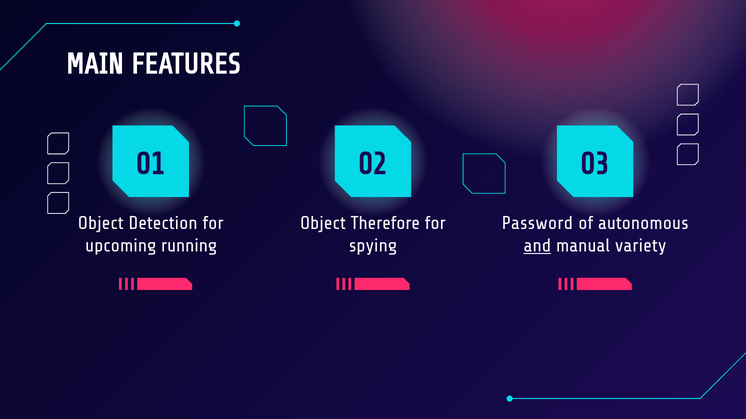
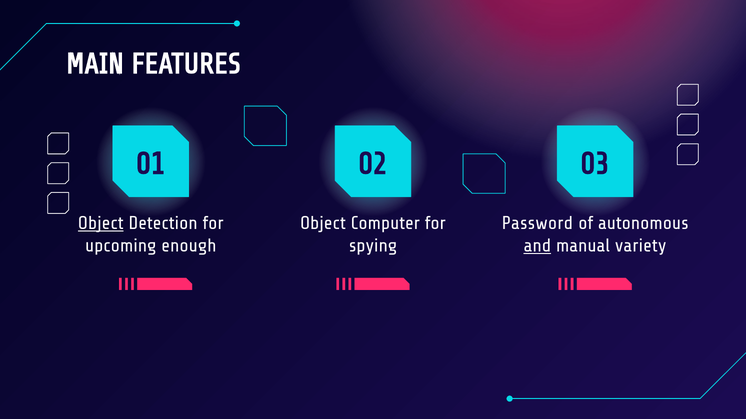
Object underline: none -> present (101, 223)
Therefore: Therefore -> Computer (385, 223)
running: running -> enough (189, 246)
